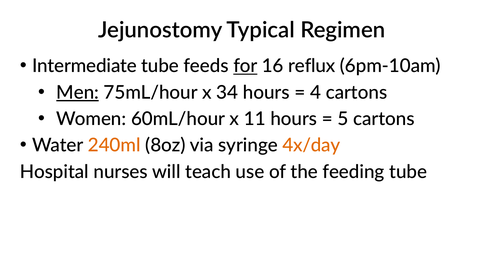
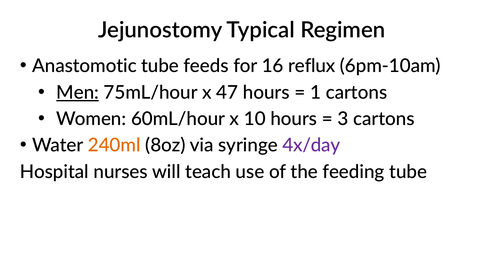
Intermediate: Intermediate -> Anastomotic (84, 66)
for underline: present -> none (245, 66)
34: 34 -> 47 (227, 92)
4: 4 -> 1 (316, 92)
11: 11 -> 10 (255, 119)
5: 5 -> 3 (343, 119)
4x/day colour: orange -> purple (311, 145)
